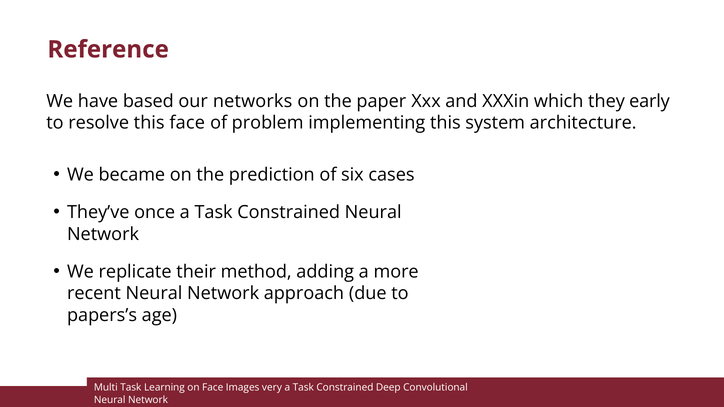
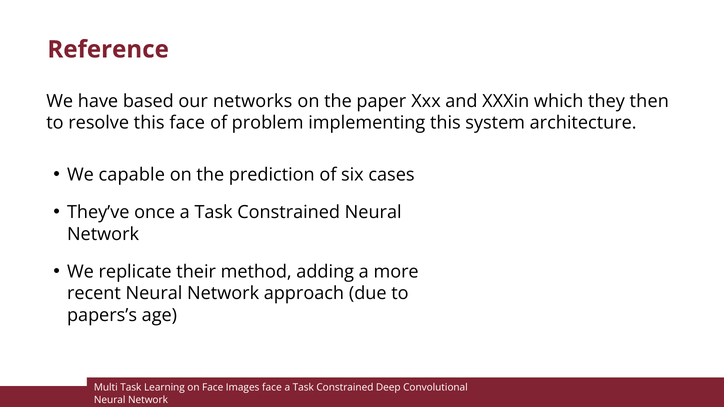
early: early -> then (649, 101)
became: became -> capable (132, 175)
Images very: very -> face (272, 388)
